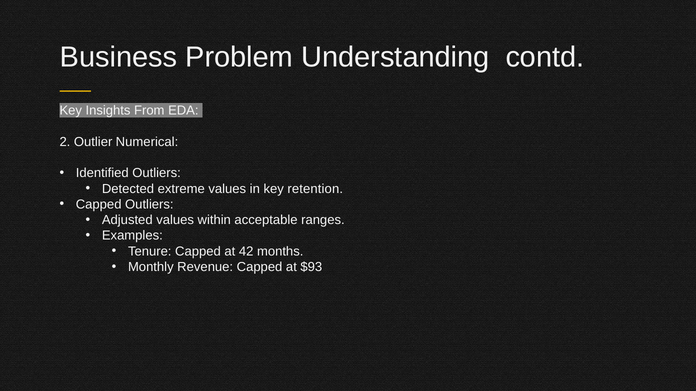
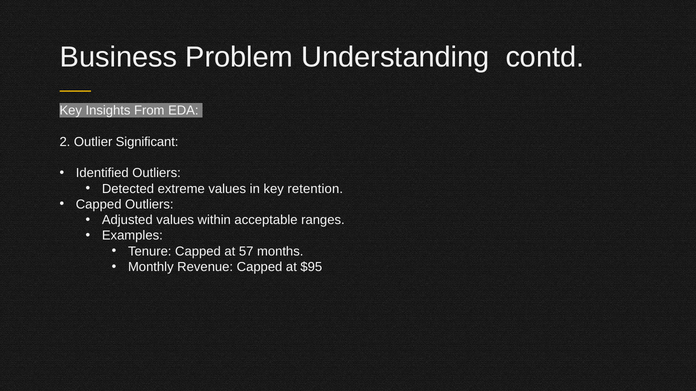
Numerical: Numerical -> Significant (147, 142)
42: 42 -> 57 (246, 252)
$93: $93 -> $95 (311, 267)
